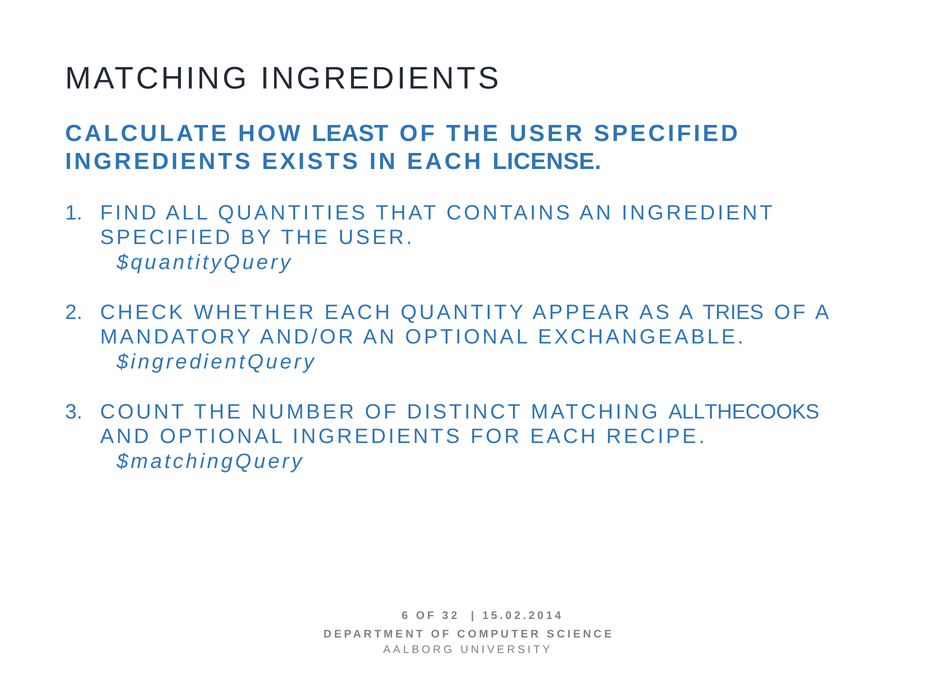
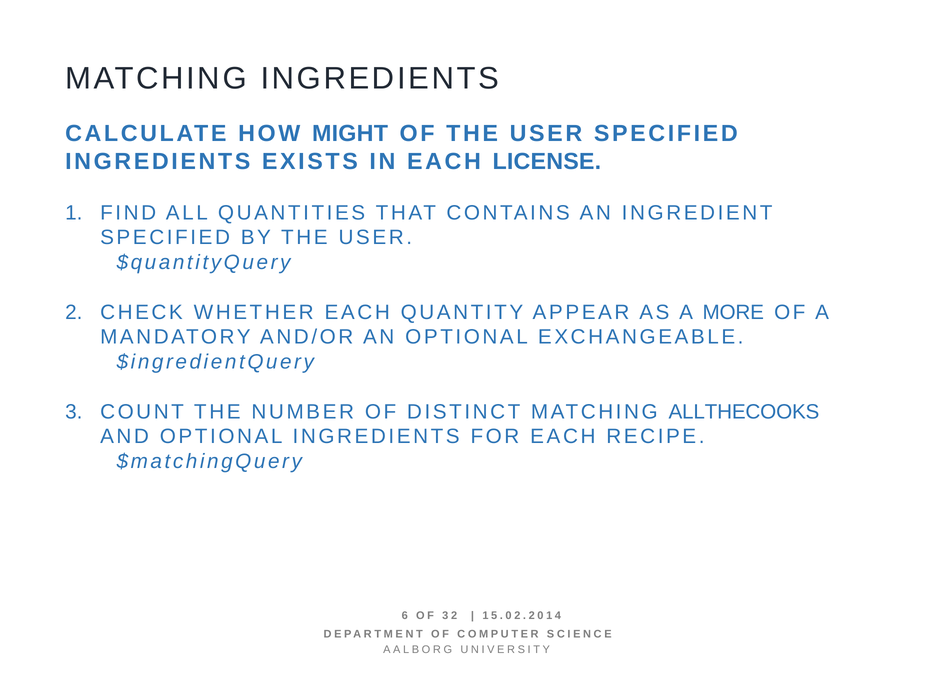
LEAST: LEAST -> MIGHT (350, 134)
TRIES: TRIES -> MORE (733, 312)
